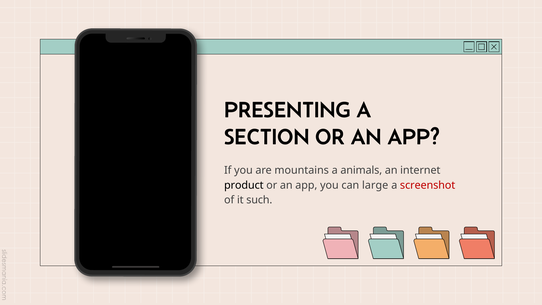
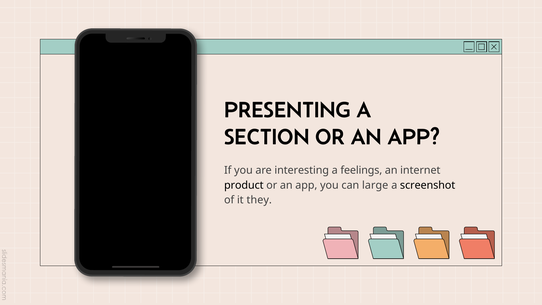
mountains: mountains -> interesting (302, 170)
animals: animals -> feelings (361, 170)
screenshot colour: red -> black (428, 185)
such: such -> they (259, 200)
